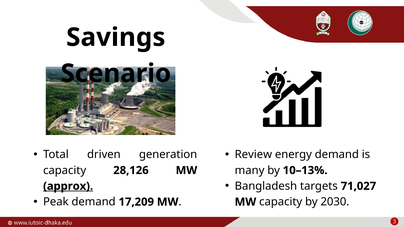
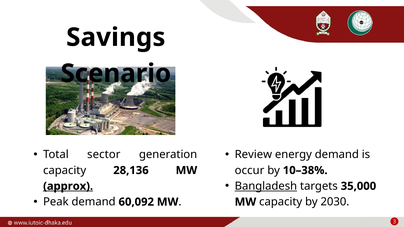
driven: driven -> sector (104, 155)
28,126: 28,126 -> 28,136 (131, 171)
many: many -> occur (250, 171)
10–13%: 10–13% -> 10–38% (305, 171)
Bangladesh underline: none -> present (266, 186)
71,027: 71,027 -> 35,000 (358, 186)
17,209: 17,209 -> 60,092 (136, 202)
